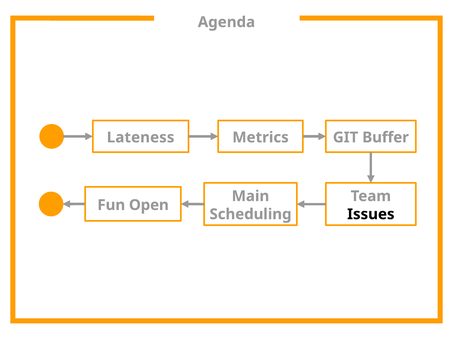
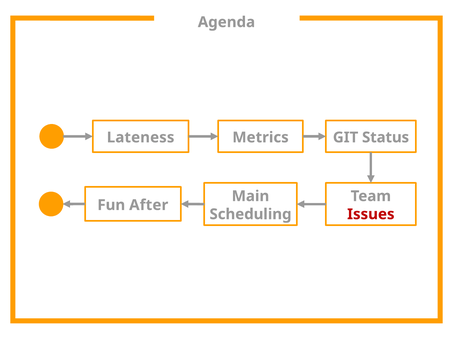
Buffer: Buffer -> Status (386, 138)
Open: Open -> After (149, 205)
Issues colour: black -> red (371, 215)
